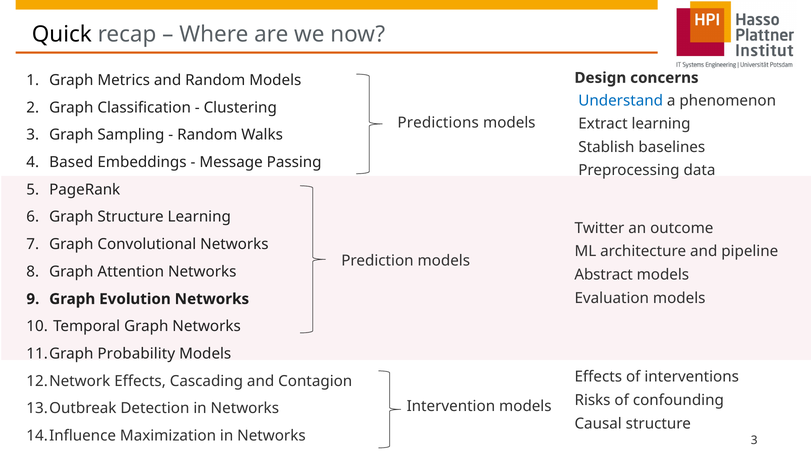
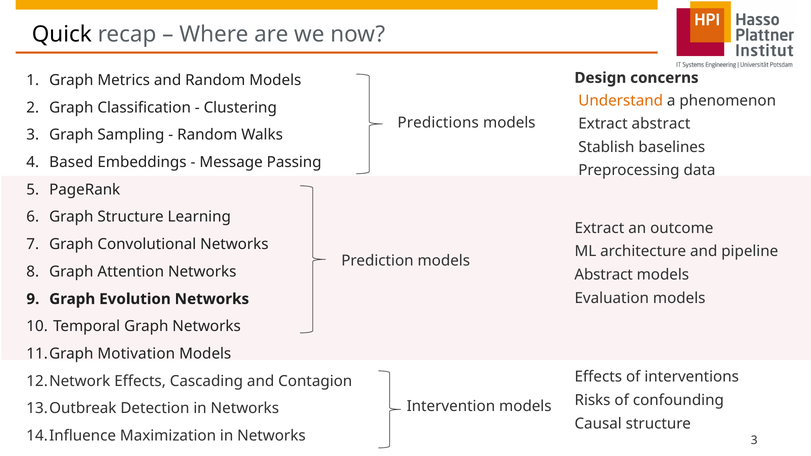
Understand colour: blue -> orange (621, 101)
Extract learning: learning -> abstract (661, 124)
Twitter: Twitter -> Extract (599, 228)
Probability: Probability -> Motivation (136, 354)
